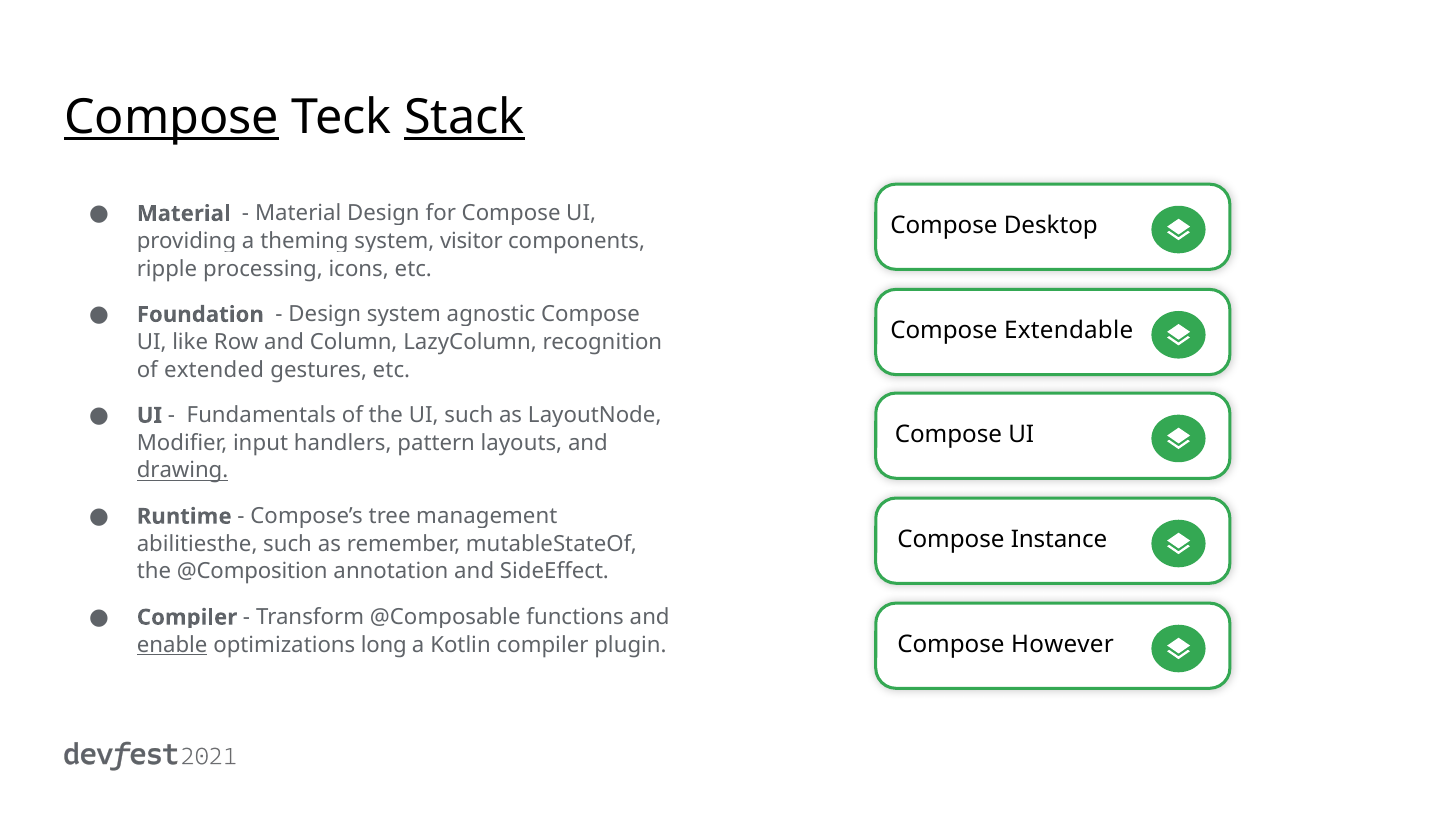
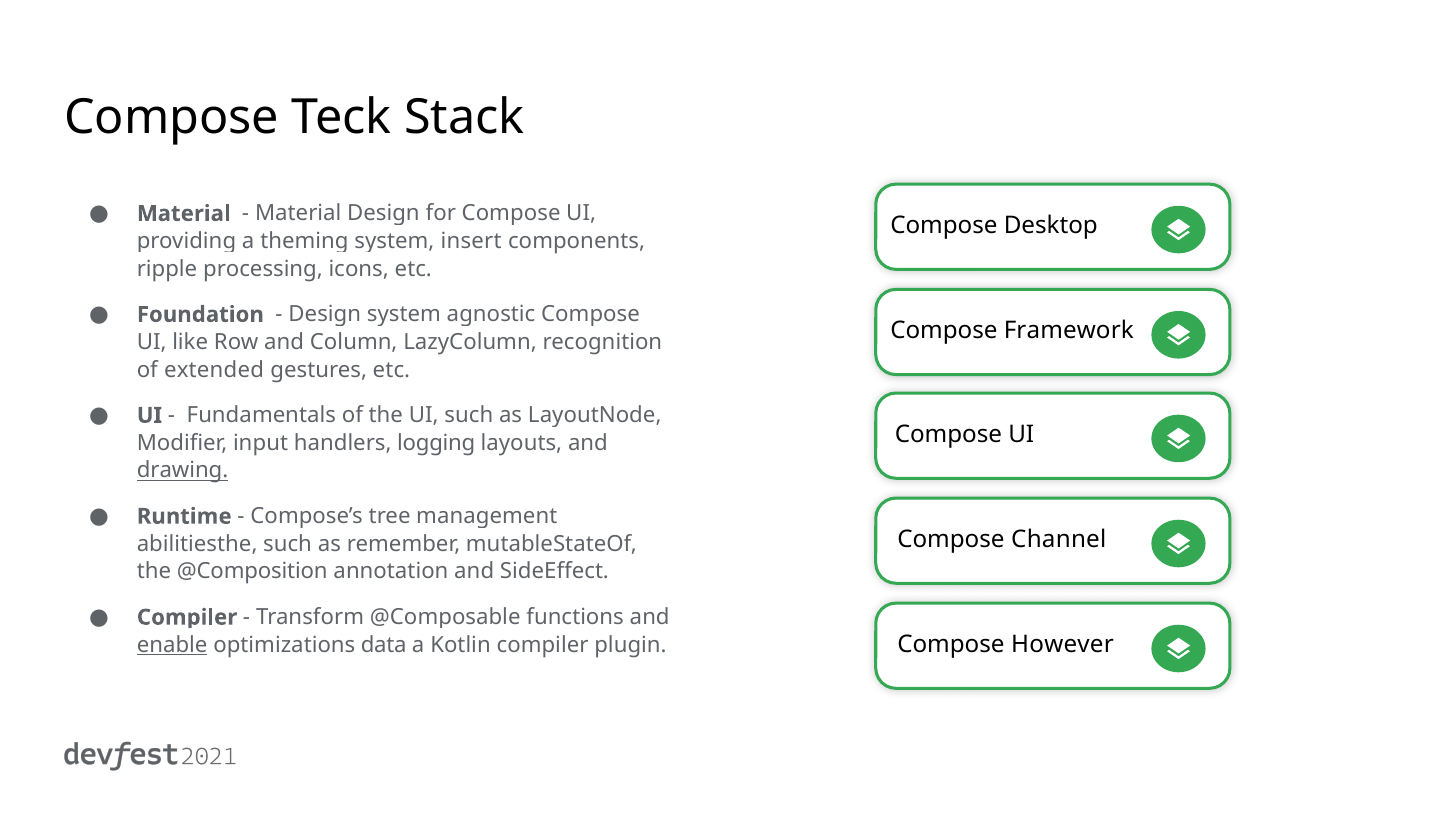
Compose underline: present -> none (172, 118)
Stack underline: present -> none (464, 118)
visitor: visitor -> insert (471, 241)
Extendable: Extendable -> Framework (1069, 331)
pattern: pattern -> logging (436, 443)
Instance: Instance -> Channel (1059, 540)
long: long -> data (384, 645)
